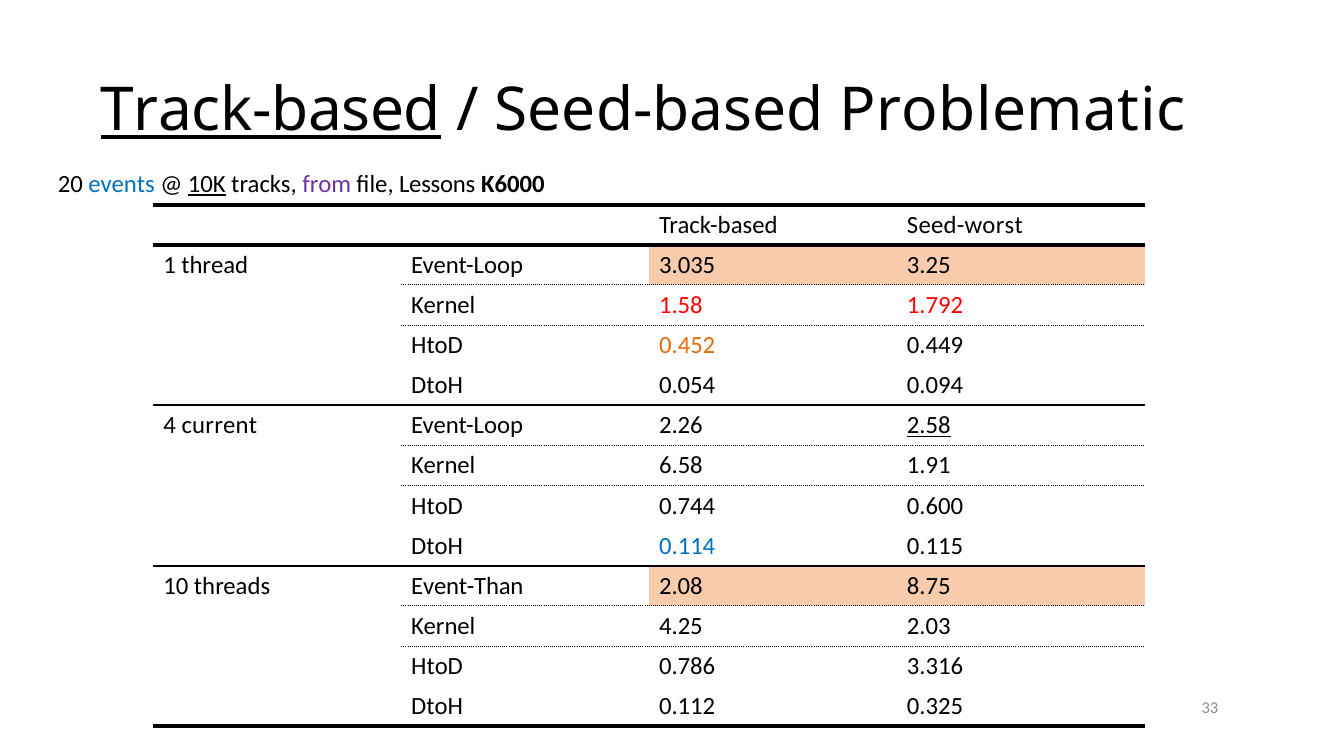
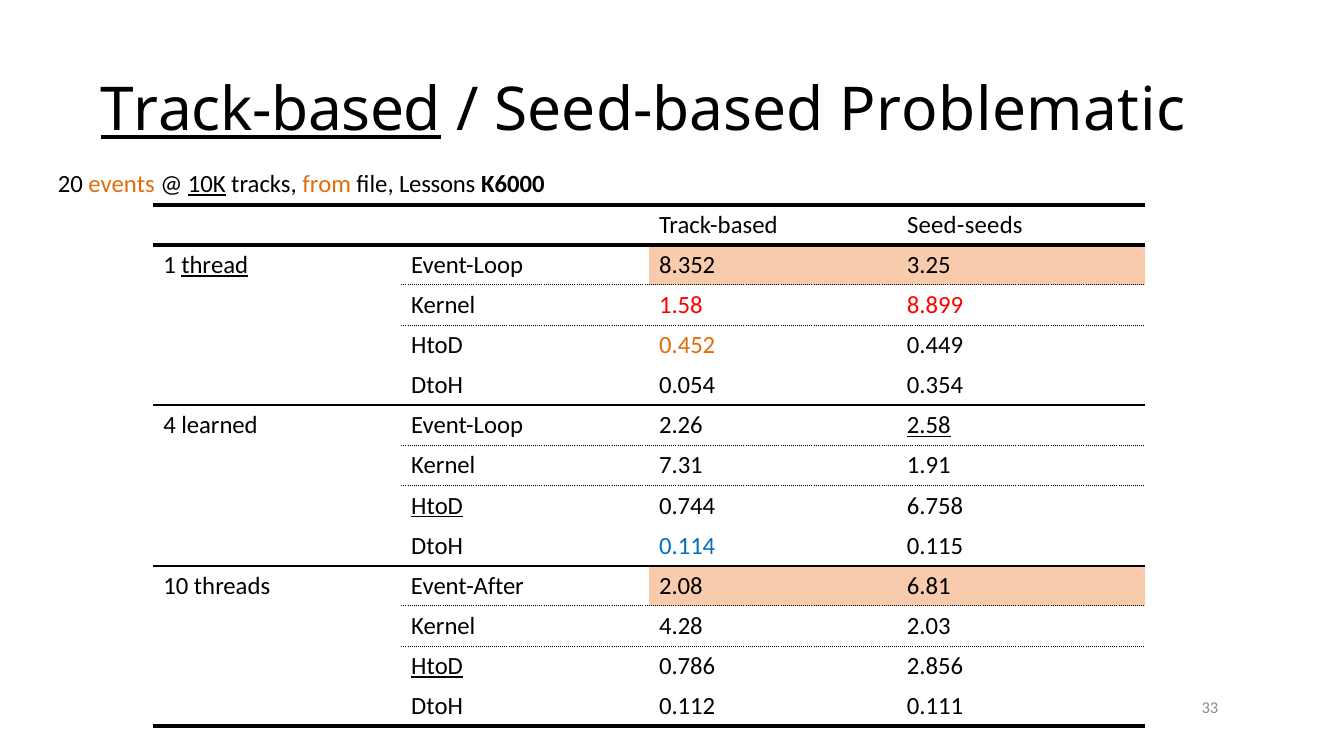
events colour: blue -> orange (122, 184)
from colour: purple -> orange (327, 184)
Seed-worst: Seed-worst -> Seed-seeds (965, 225)
thread underline: none -> present (215, 265)
3.035: 3.035 -> 8.352 (687, 265)
1.792: 1.792 -> 8.899 (935, 305)
0.094: 0.094 -> 0.354 (935, 385)
current: current -> learned (220, 426)
6.58: 6.58 -> 7.31 (681, 466)
HtoD underline: none -> present (437, 506)
0.600: 0.600 -> 6.758 (935, 506)
Event-Than: Event-Than -> Event-After (467, 586)
8.75: 8.75 -> 6.81 (929, 586)
4.25: 4.25 -> 4.28 (681, 626)
HtoD underline: none -> present (437, 666)
3.316: 3.316 -> 2.856 (935, 666)
0.325: 0.325 -> 0.111 (935, 706)
